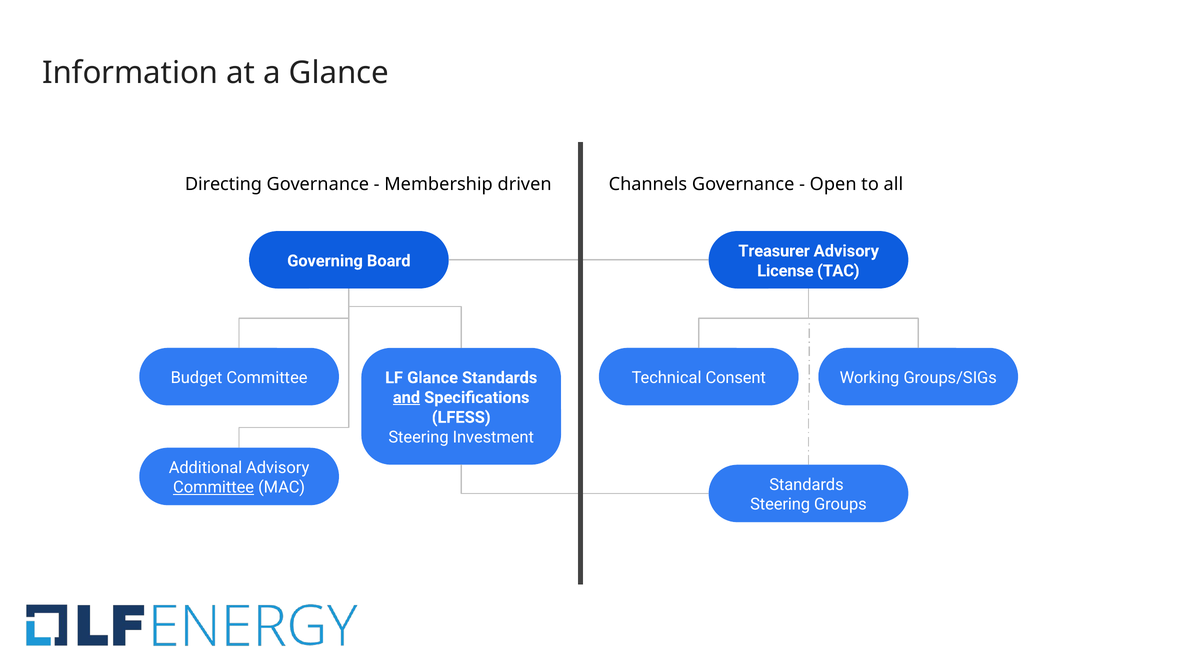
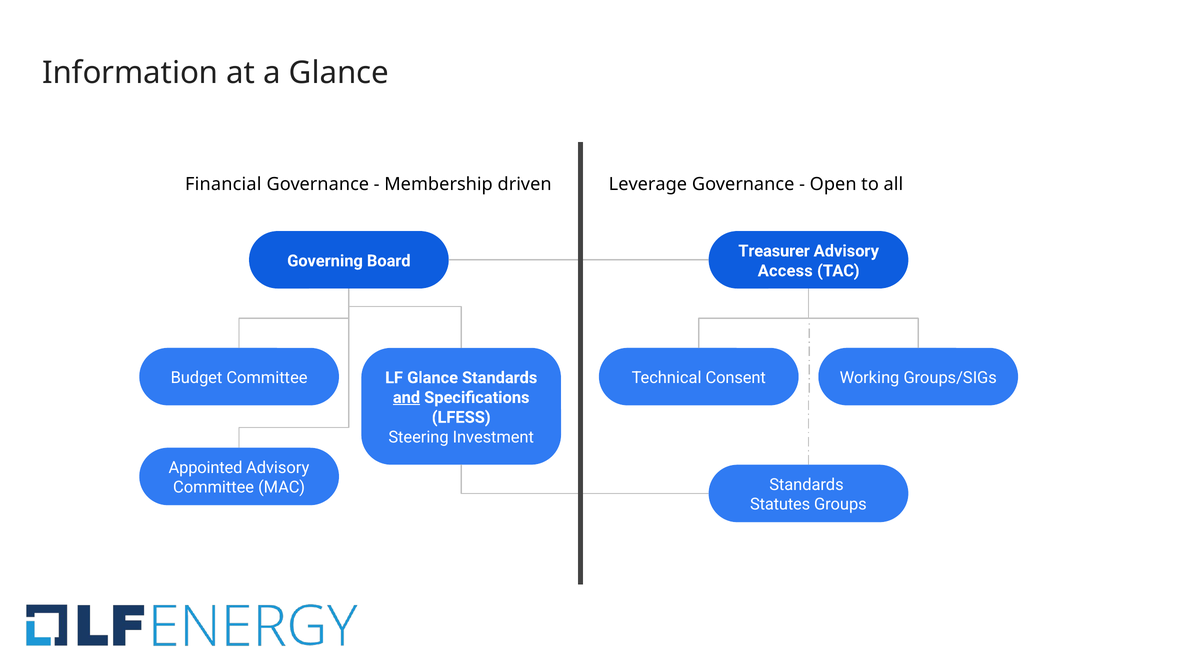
Directing: Directing -> Financial (223, 184)
Channels: Channels -> Leverage (648, 184)
License: License -> Access (785, 271)
Additional: Additional -> Appointed (206, 467)
Committee underline: present -> none (214, 487)
Steering: Steering -> Statutes (780, 504)
